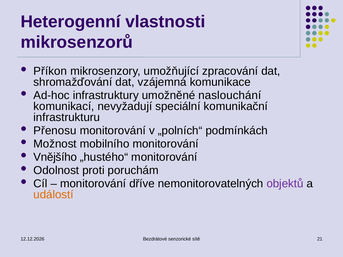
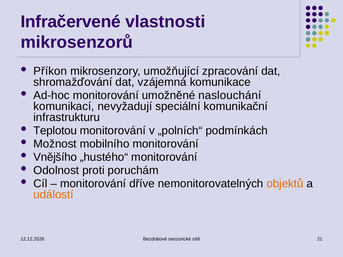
Heterogenní: Heterogenní -> Infračervené (71, 22)
Ad-hoc infrastruktury: infrastruktury -> monitorování (106, 95)
Přenosu: Přenosu -> Teplotou (55, 131)
objektů colour: purple -> orange (285, 184)
